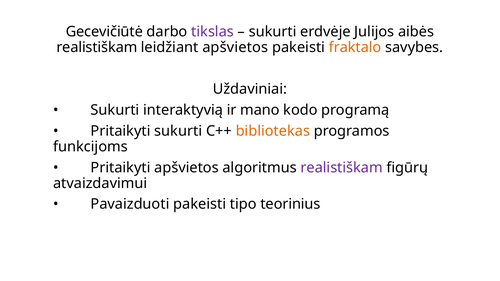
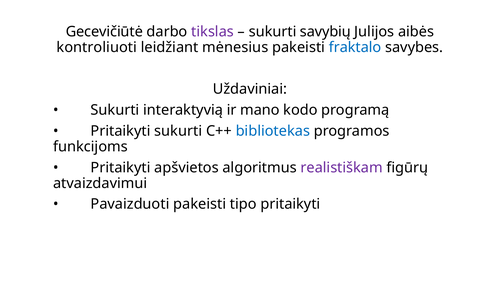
erdvėje: erdvėje -> savybių (325, 32)
realistiškam: realistiškam -> kontroliuoti (97, 47)
leidžiant apšvietos: apšvietos -> mėnesius (235, 47)
fraktalo colour: orange -> blue (355, 47)
bibliotekas colour: orange -> blue (273, 131)
tipo teorinius: teorinius -> pritaikyti (290, 204)
